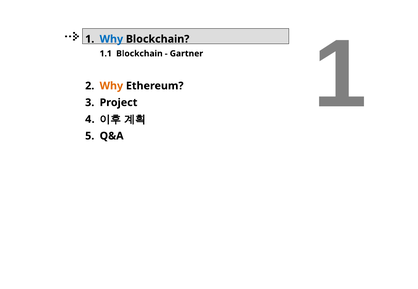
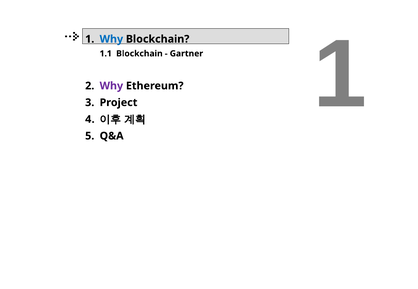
Why colour: orange -> purple (111, 86)
